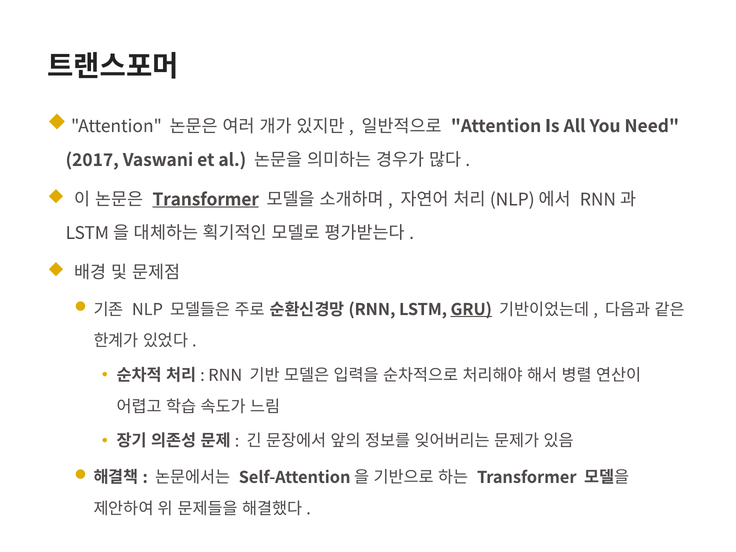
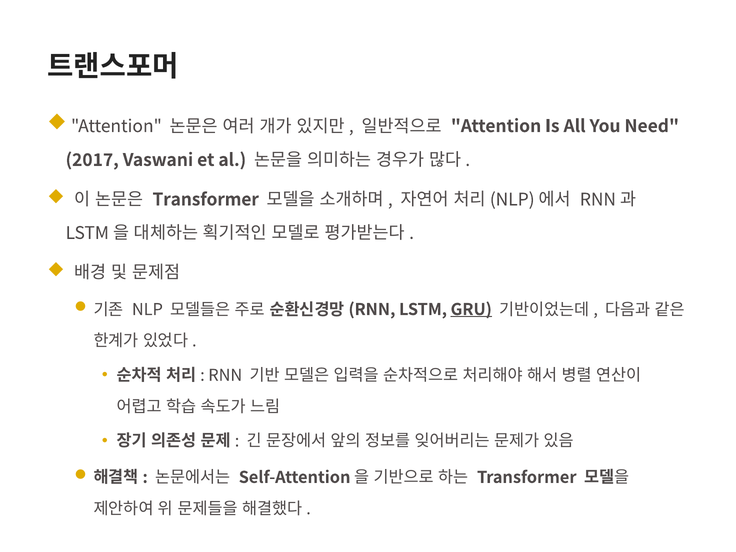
Transformer underline: present -> none (206, 200)
